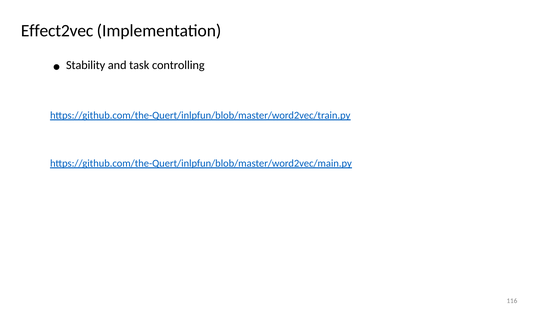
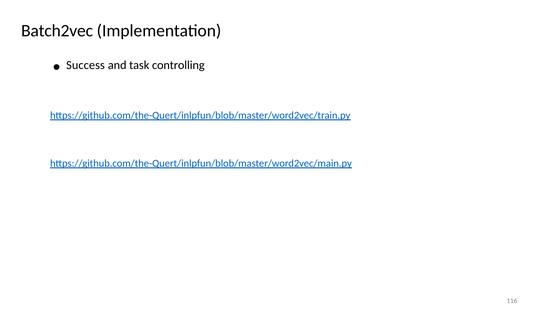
Effect2vec: Effect2vec -> Batch2vec (57, 31)
Stability: Stability -> Success (86, 65)
